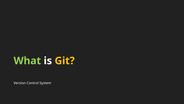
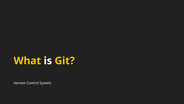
What colour: light green -> yellow (27, 61)
